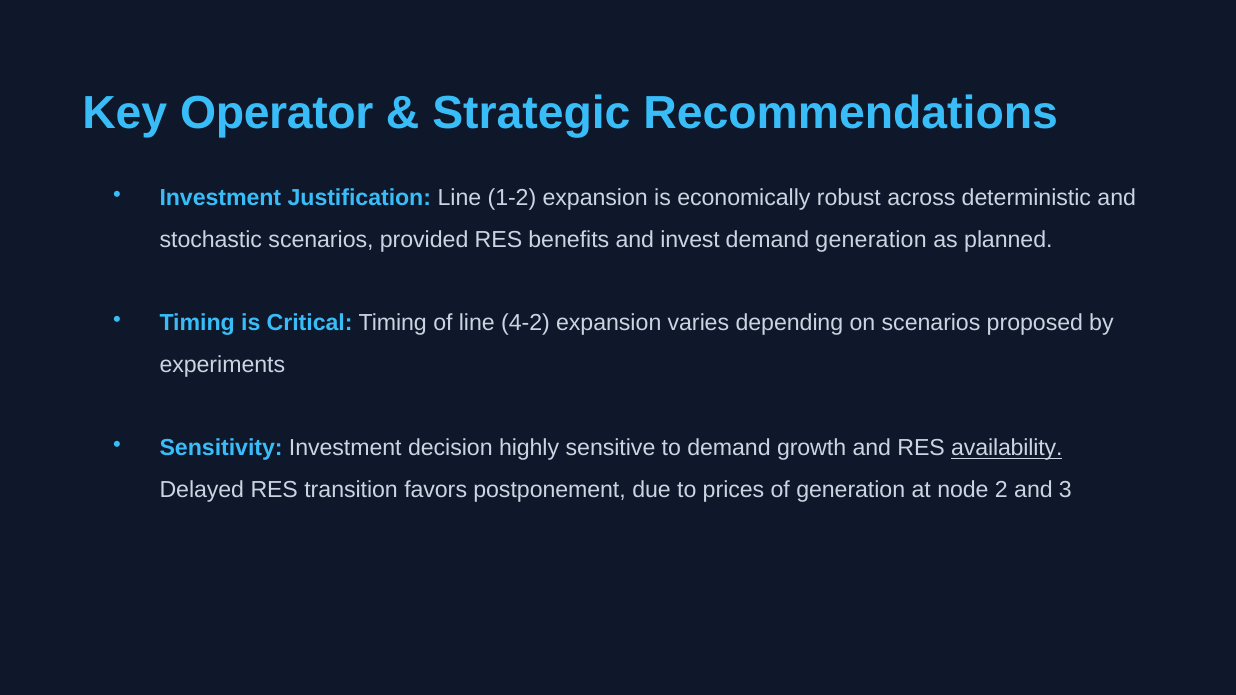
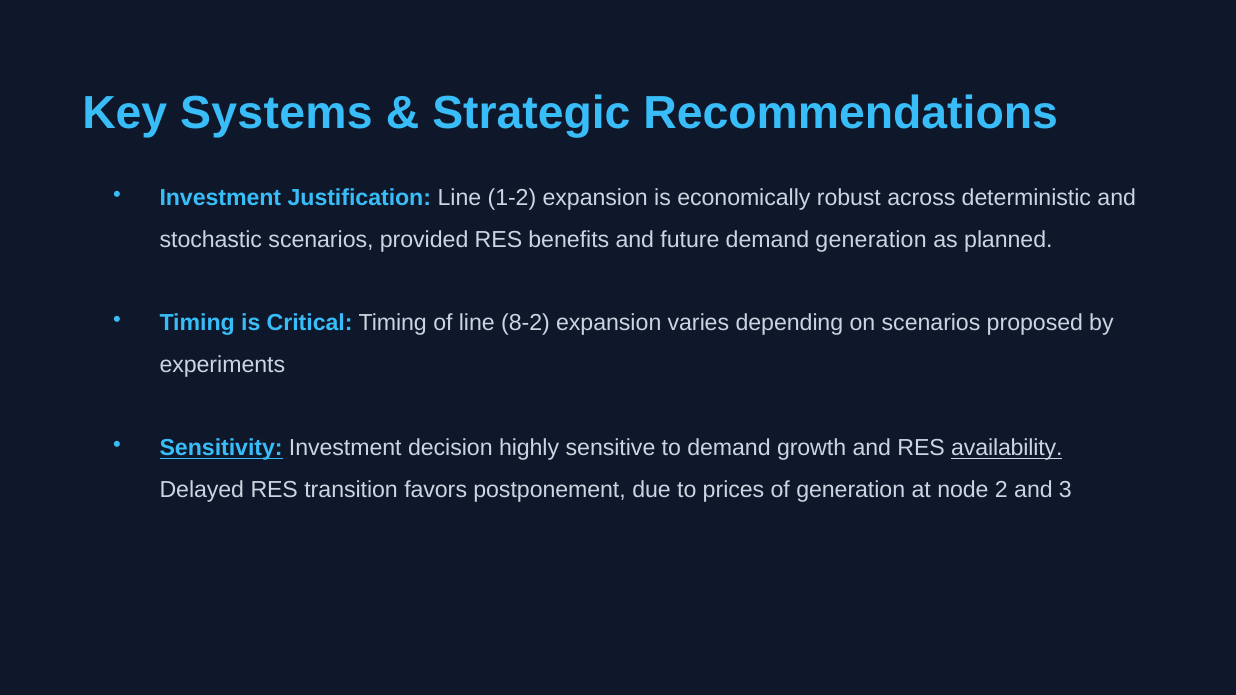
Operator: Operator -> Systems (276, 113)
invest: invest -> future (690, 240)
4-2: 4-2 -> 8-2 (525, 323)
Sensitivity underline: none -> present (221, 449)
